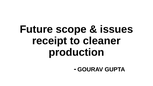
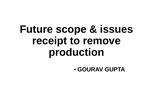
cleaner: cleaner -> remove (102, 41)
